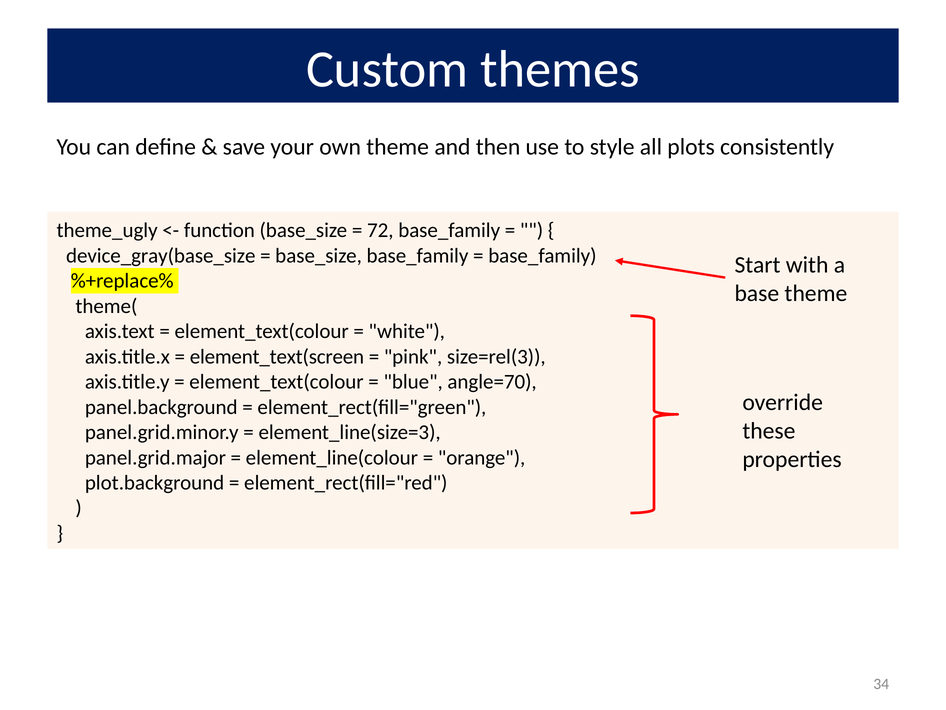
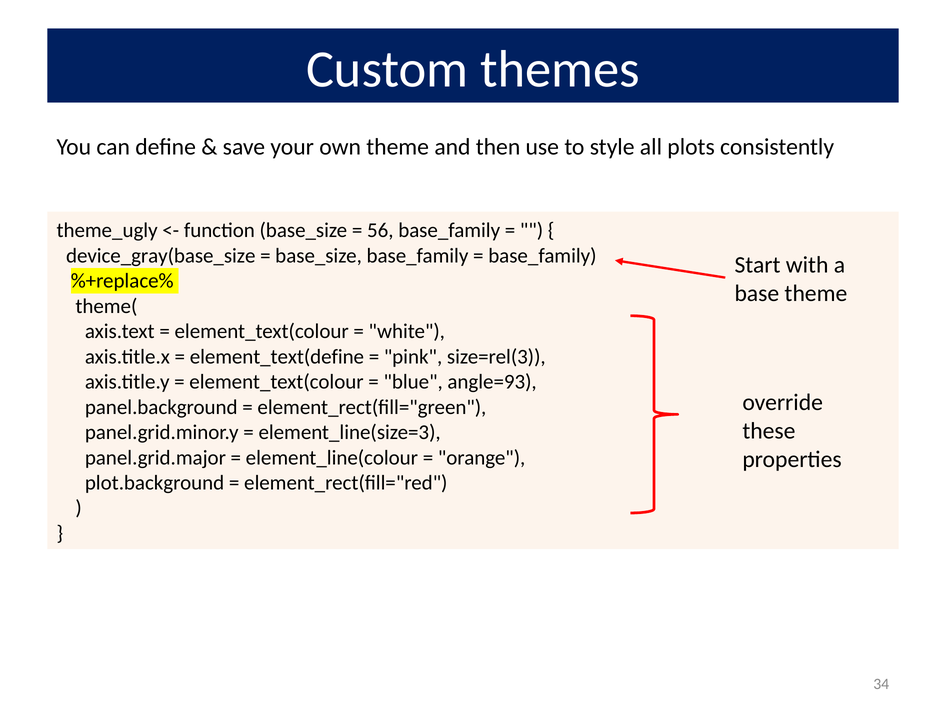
72: 72 -> 56 (380, 230)
element_text(screen: element_text(screen -> element_text(define (277, 356)
angle=70: angle=70 -> angle=93 (492, 382)
